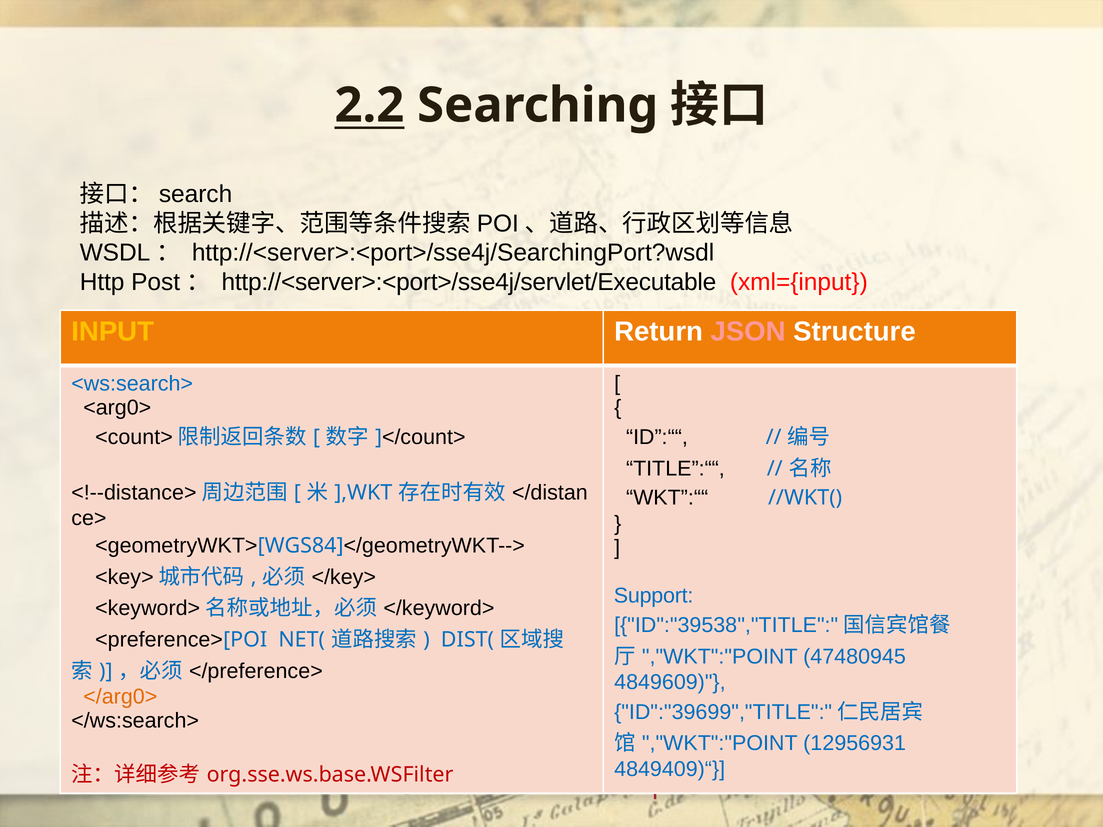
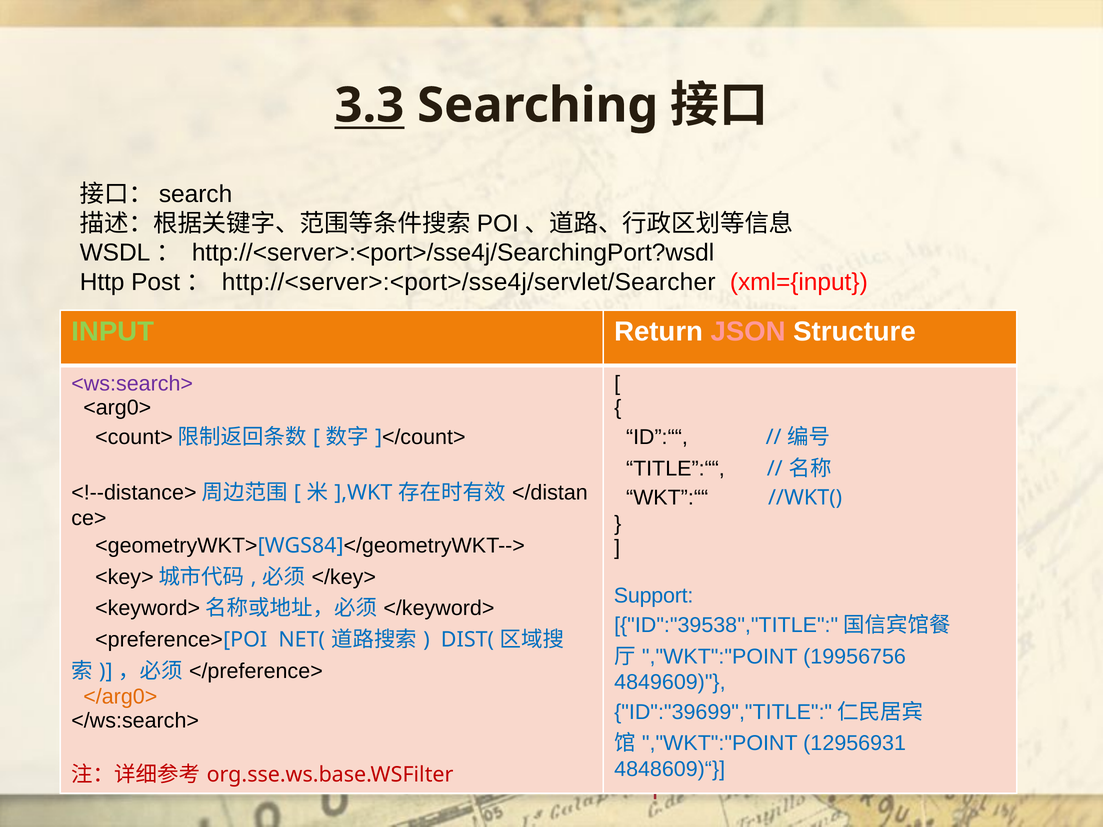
2.2: 2.2 -> 3.3 (369, 105)
http://<server>:<port>/sse4j/servlet/Executable: http://<server>:<port>/sse4j/servlet/Executable -> http://<server>:<port>/sse4j/servlet/Searcher (469, 282)
INPUT colour: yellow -> light green (113, 332)
<ws:search> colour: blue -> purple (132, 384)
47480945: 47480945 -> 19956756 (855, 657)
4849409)“: 4849409)“ -> 4848609)“ (670, 769)
